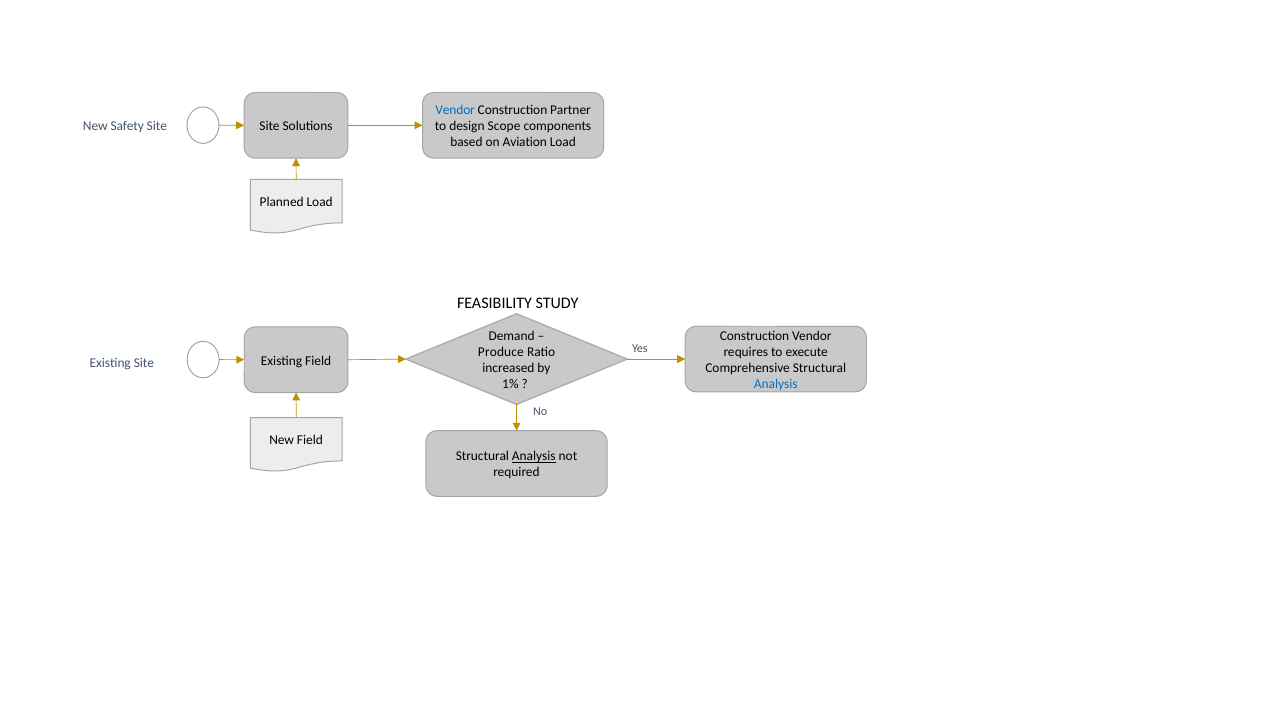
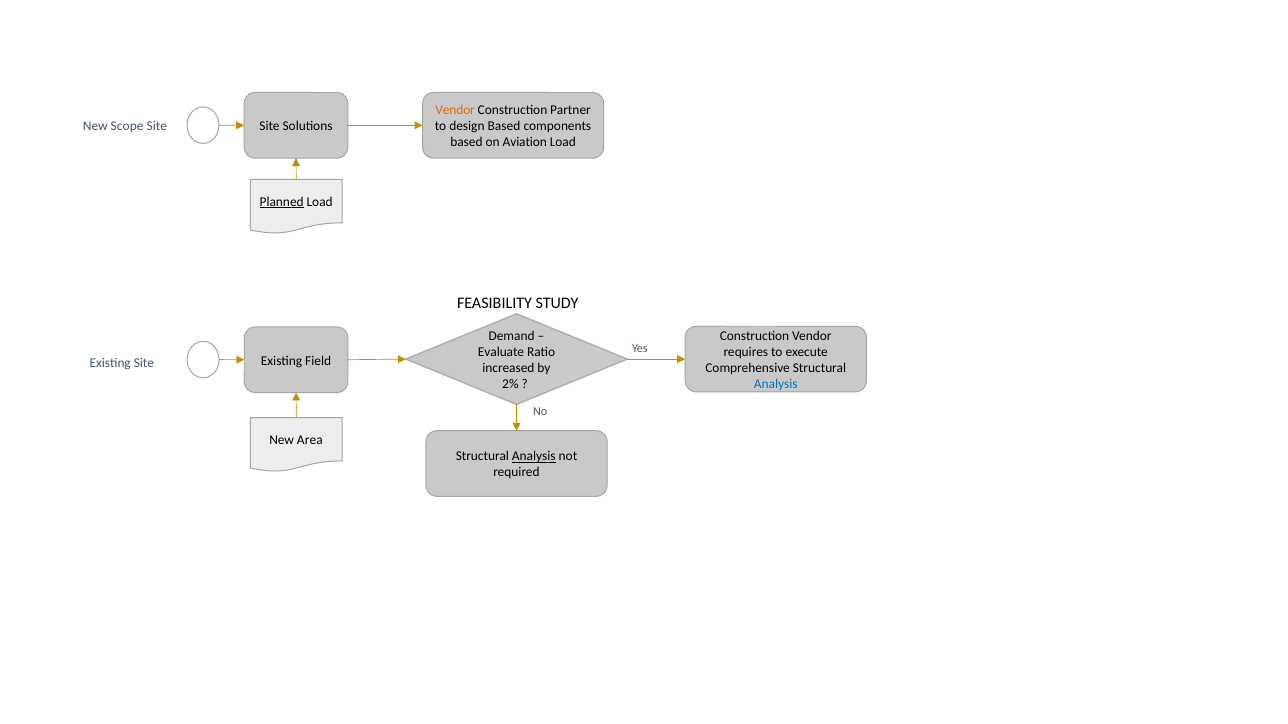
Vendor colour: blue -> orange (455, 110)
Safety: Safety -> Scope (127, 126)
design Scope: Scope -> Based (504, 126)
Planned underline: none -> present (282, 202)
Produce: Produce -> Evaluate (501, 352)
1%: 1% -> 2% (510, 384)
New Field: Field -> Area (310, 440)
